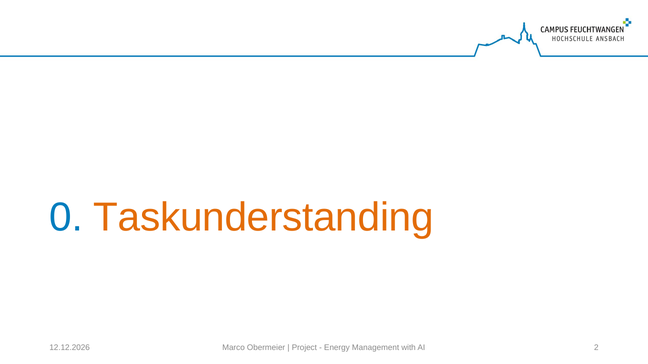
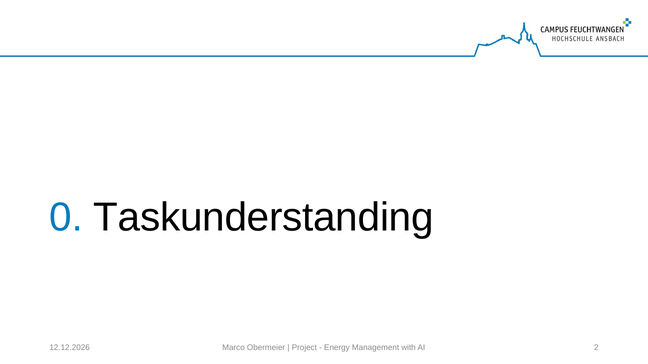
Taskunderstanding colour: orange -> black (263, 218)
